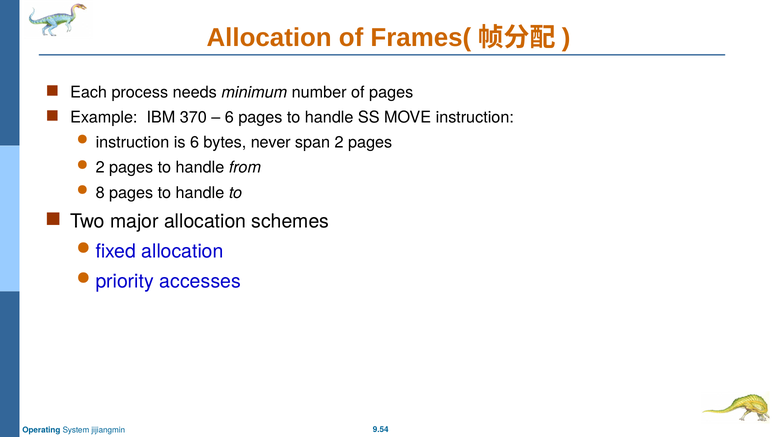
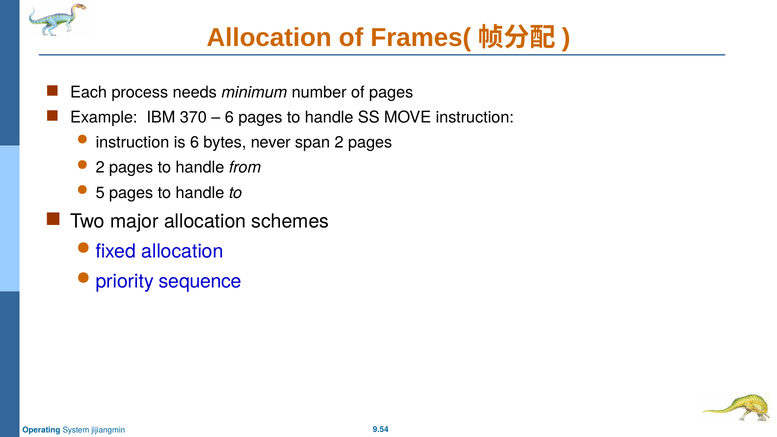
8: 8 -> 5 (100, 193)
accesses: accesses -> sequence (200, 281)
